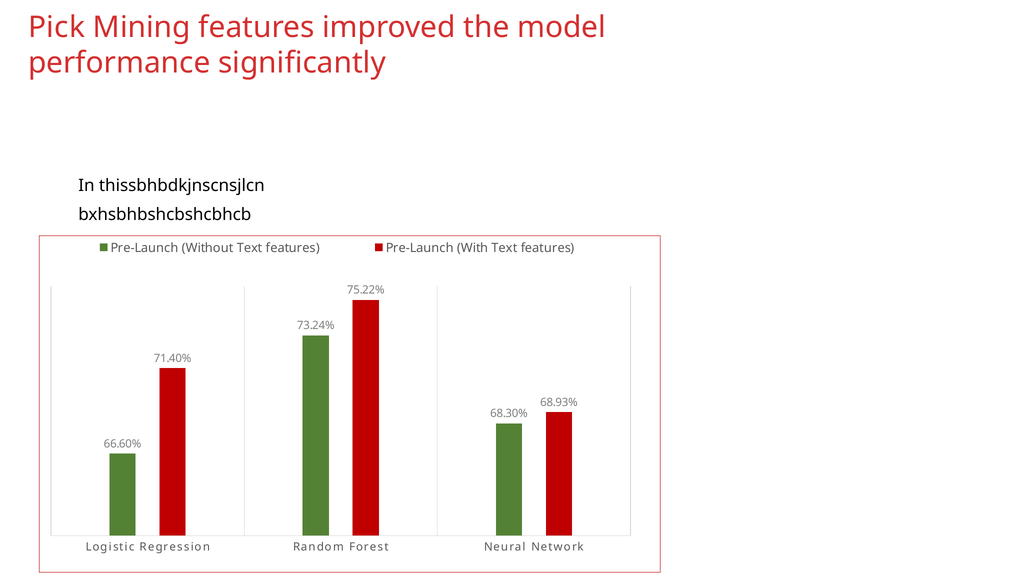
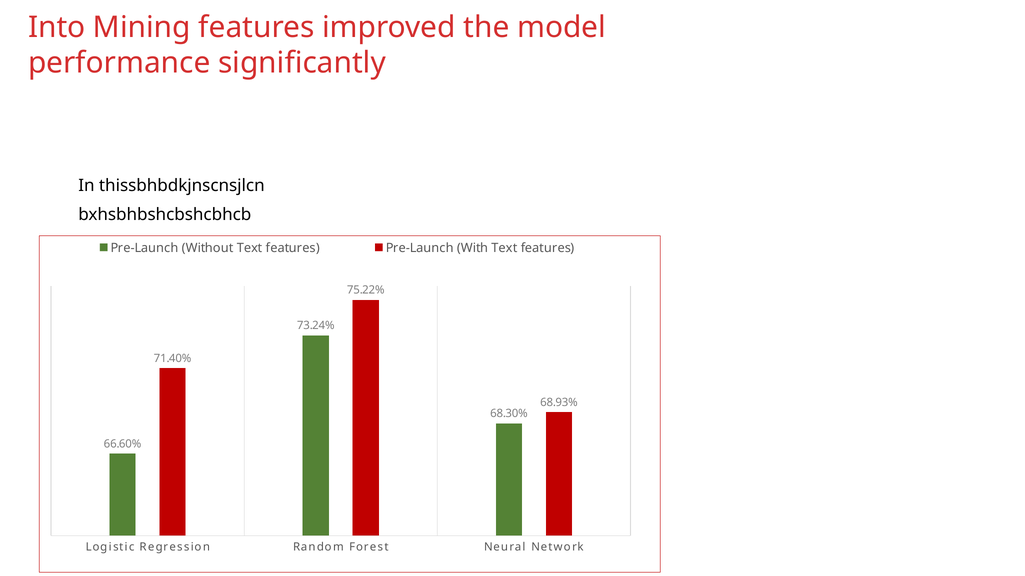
Pick: Pick -> Into (57, 27)
